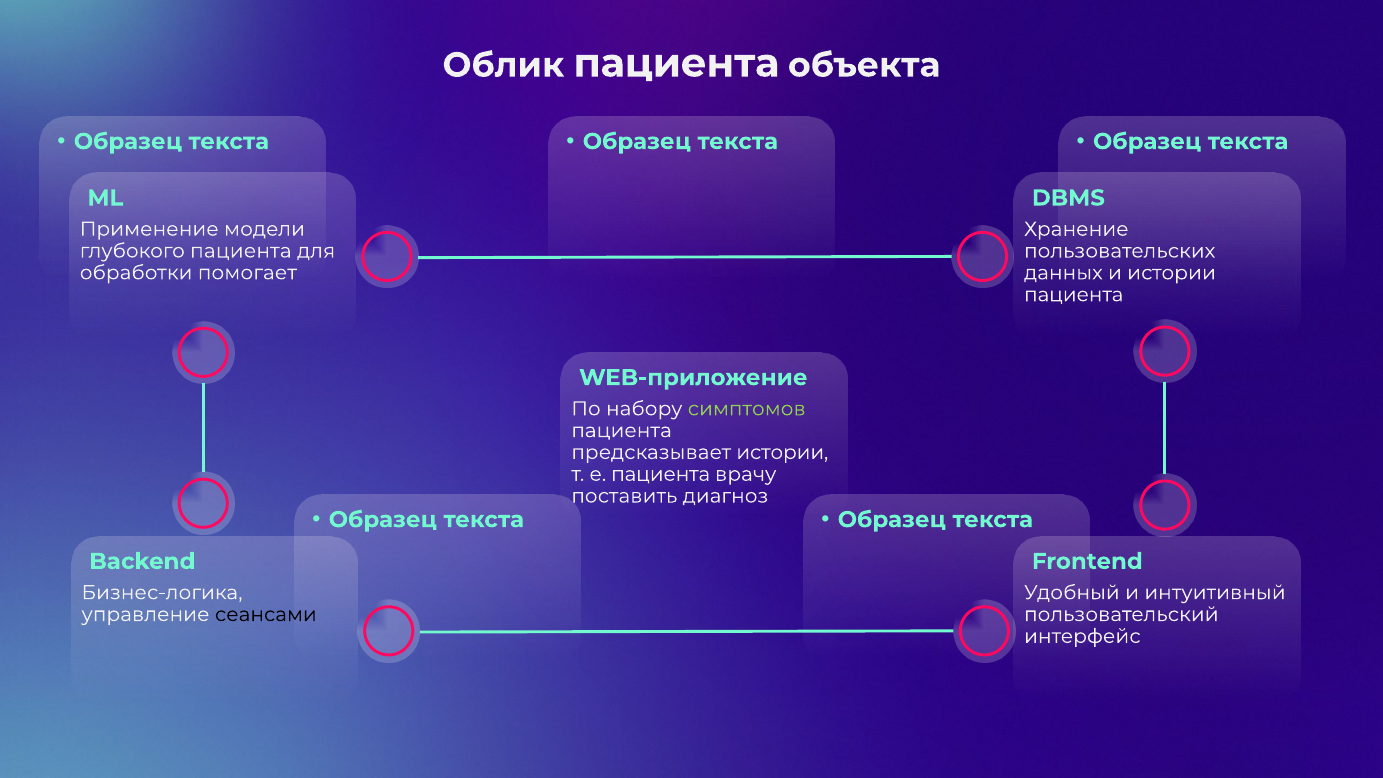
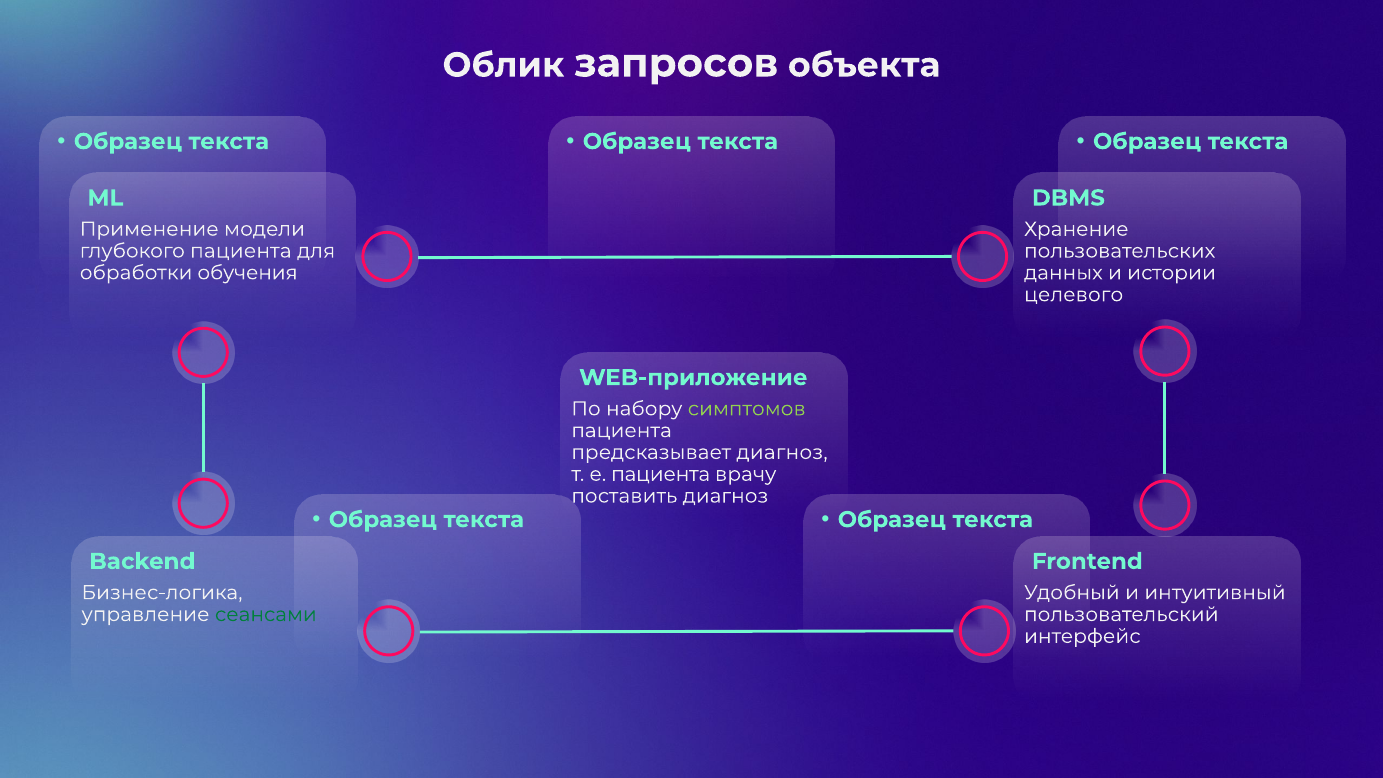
Облик пациента: пациента -> запросов (676, 63)
помогает: помогает -> обучения (247, 273)
пациента: пациента -> целевого (1074, 295)
предсказывает истории: истории -> диагноз (782, 452)
сеансами colour: black -> green (266, 614)
